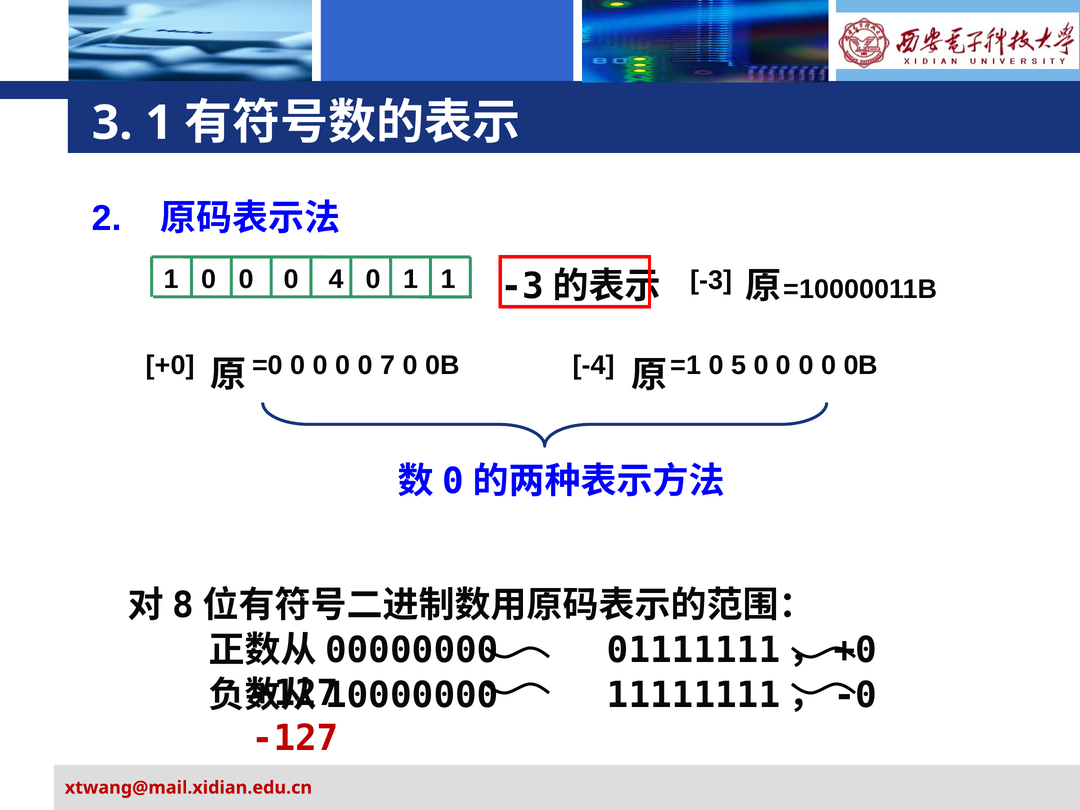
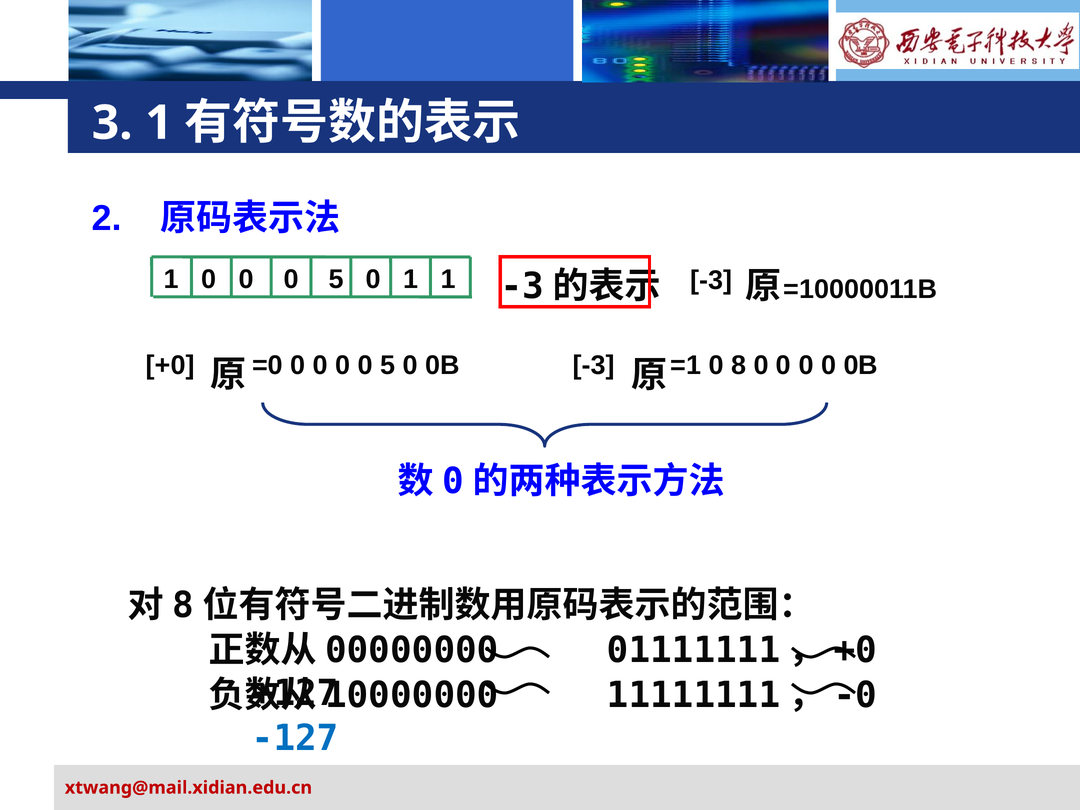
4: 4 -> 5 (336, 279)
7: 7 -> 5 (388, 365)
-4: -4 -> -3 (594, 365)
5: 5 -> 8 (739, 365)
-127 colour: red -> blue (295, 739)
